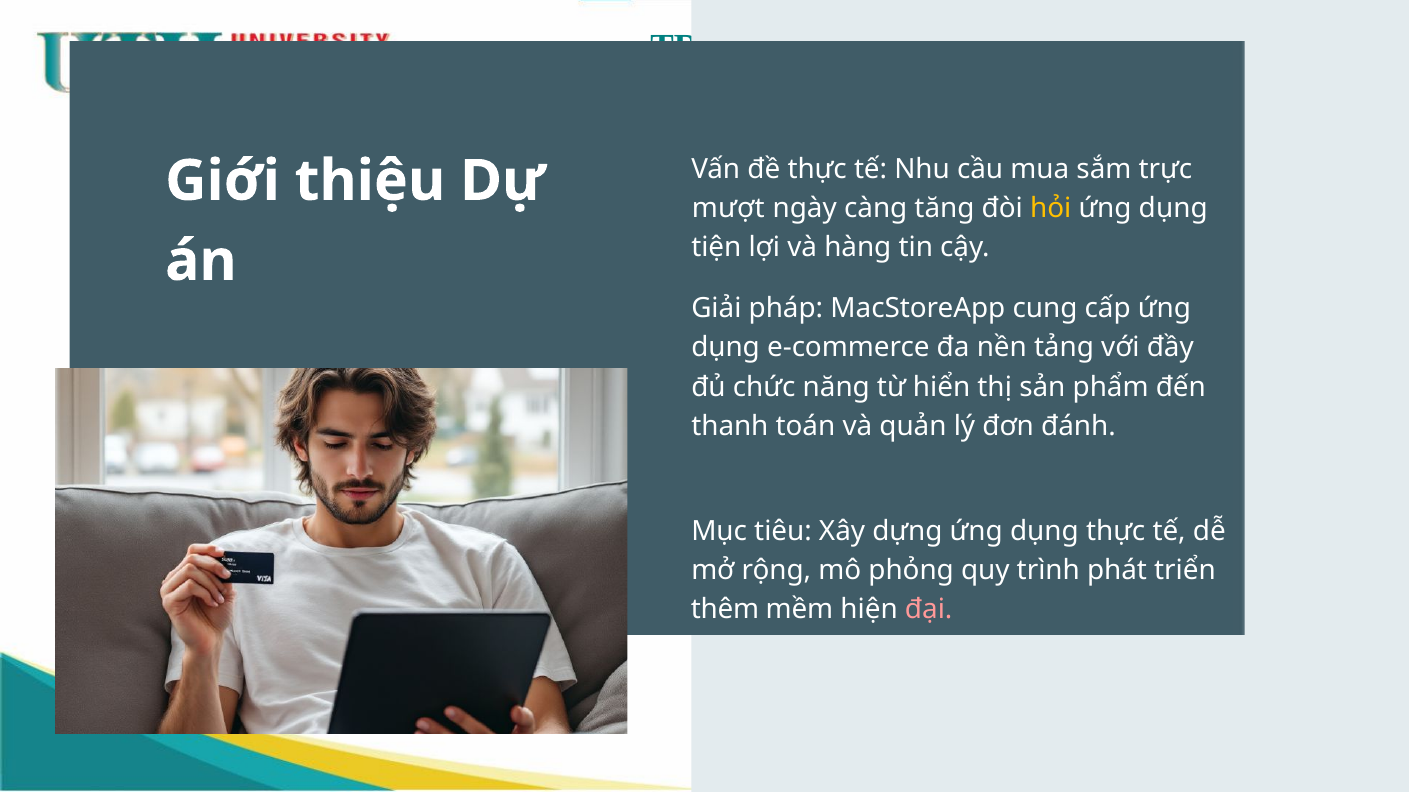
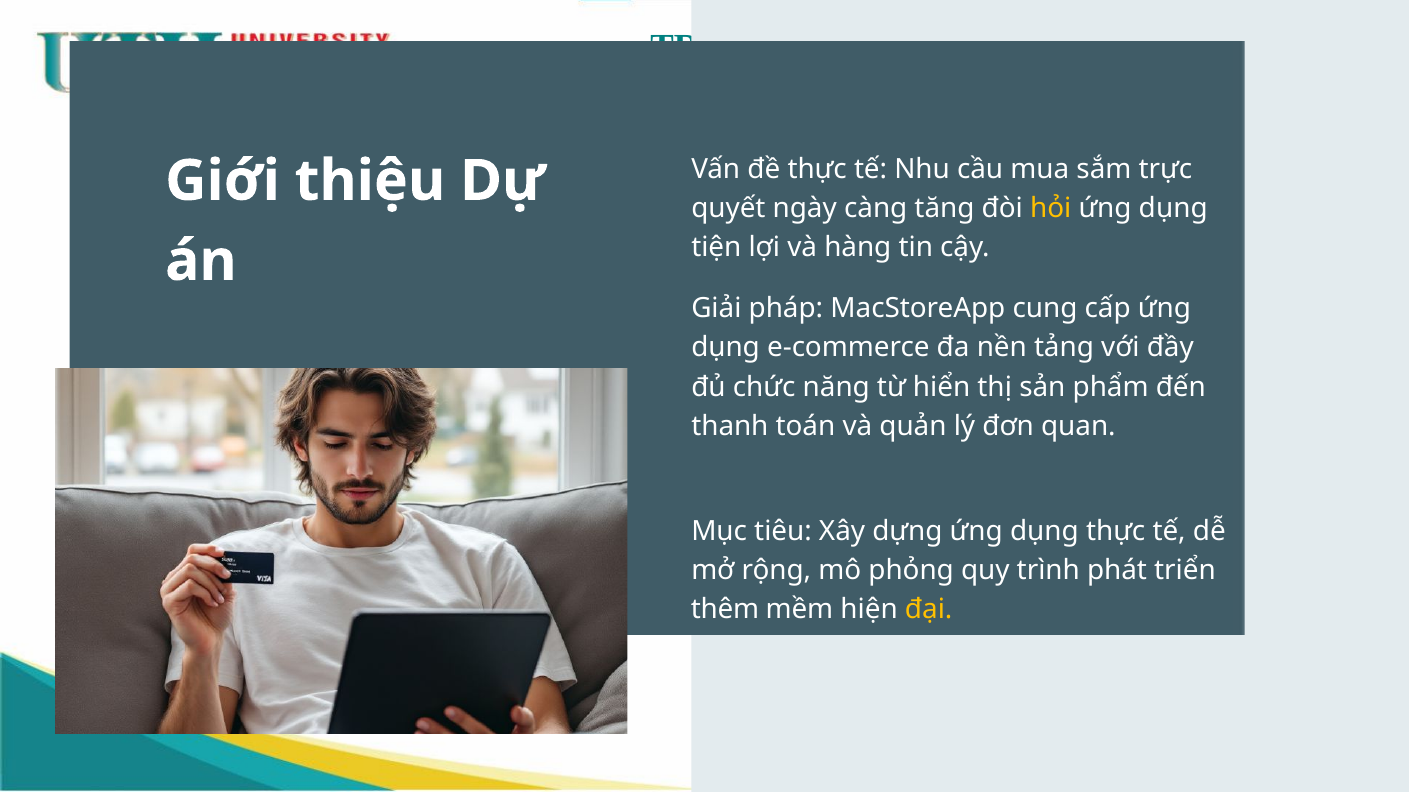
mượt: mượt -> quyết (728, 209)
đánh: đánh -> quan (1078, 426)
đại colour: pink -> yellow (929, 610)
